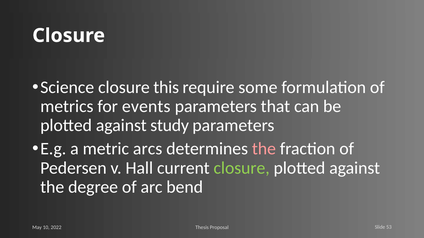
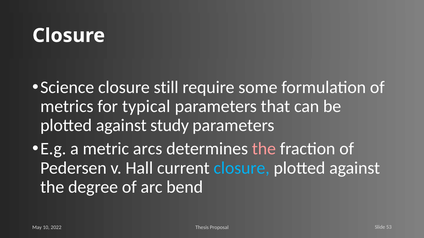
this: this -> still (166, 88)
events: events -> typical (146, 107)
closure colour: light green -> light blue (242, 168)
